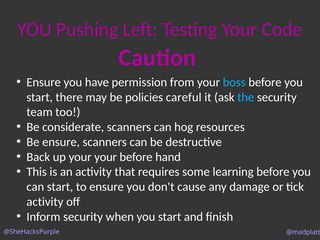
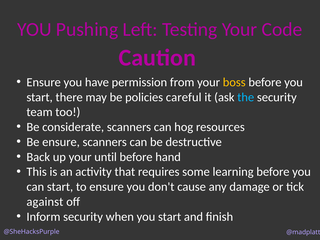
boss colour: light blue -> yellow (234, 82)
your your: your -> until (106, 157)
activity: activity -> against (45, 202)
